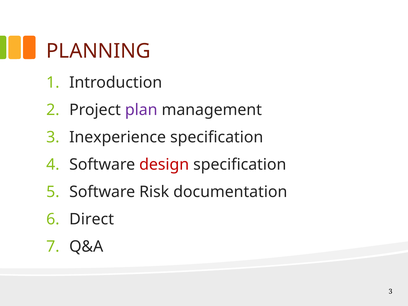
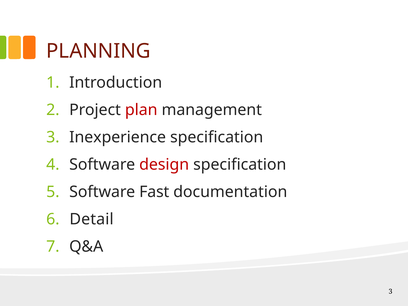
plan colour: purple -> red (141, 110)
Risk: Risk -> Fast (154, 192)
Direct: Direct -> Detail (92, 219)
